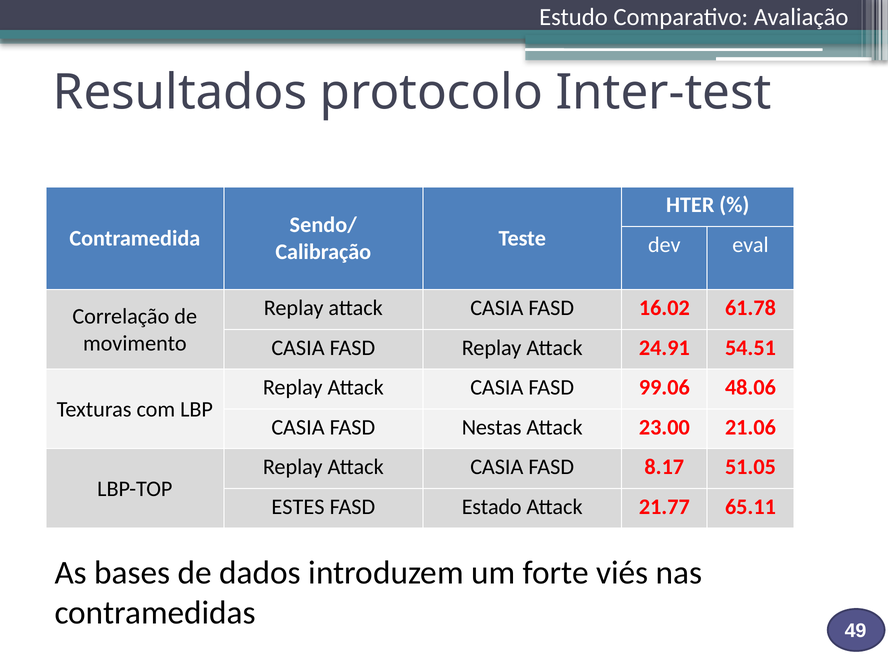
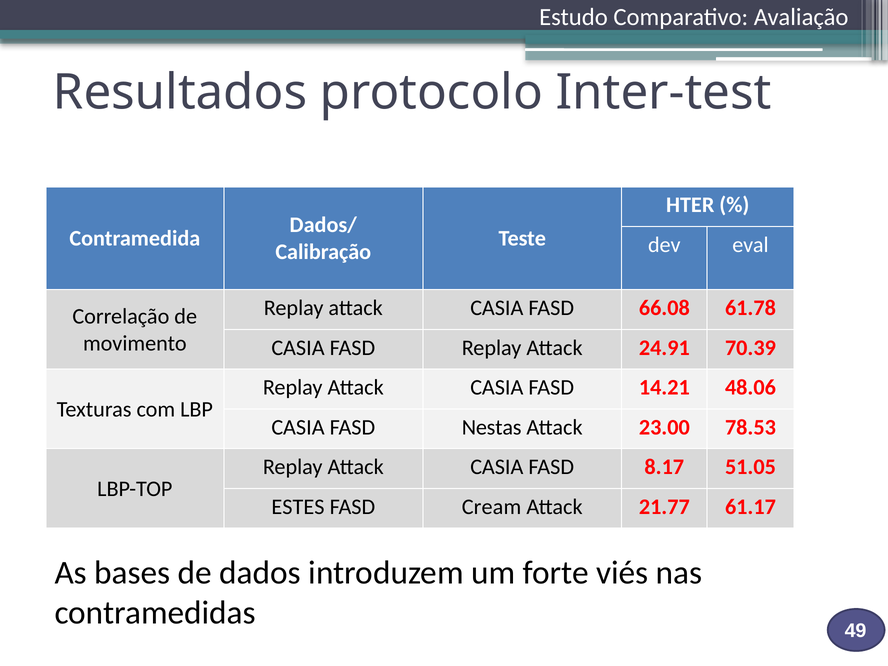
Sendo/: Sendo/ -> Dados/ (323, 225)
16.02: 16.02 -> 66.08 (664, 308)
54.51: 54.51 -> 70.39 (750, 348)
99.06: 99.06 -> 14.21 (664, 387)
21.06: 21.06 -> 78.53 (750, 427)
Estado: Estado -> Cream (491, 507)
65.11: 65.11 -> 61.17 (750, 507)
